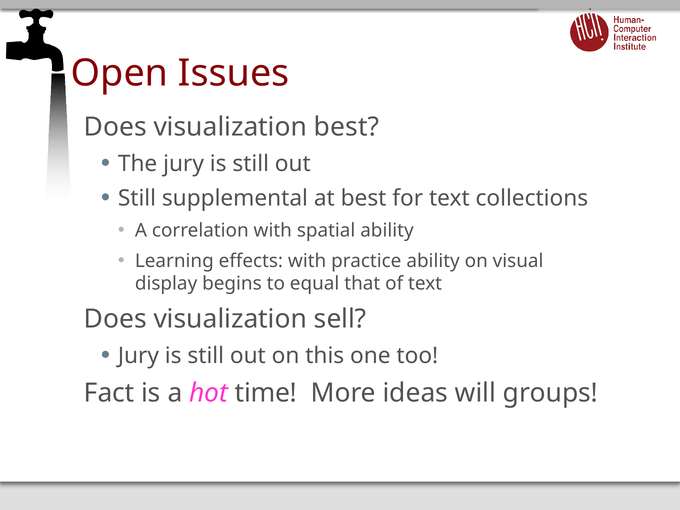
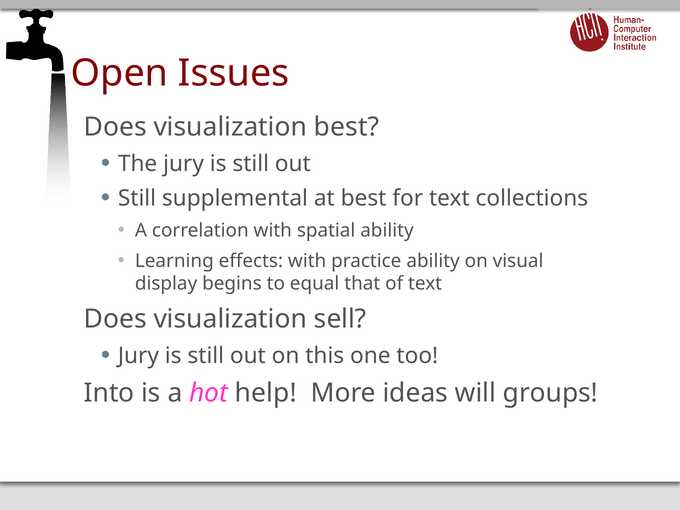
Fact: Fact -> Into (109, 393)
time: time -> help (266, 393)
